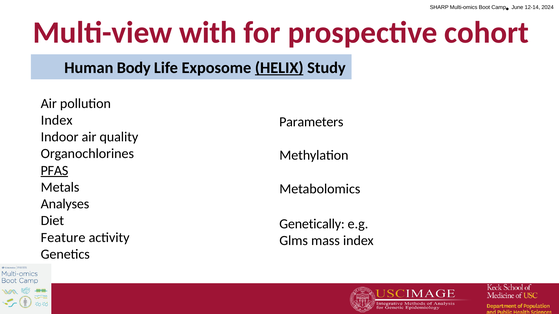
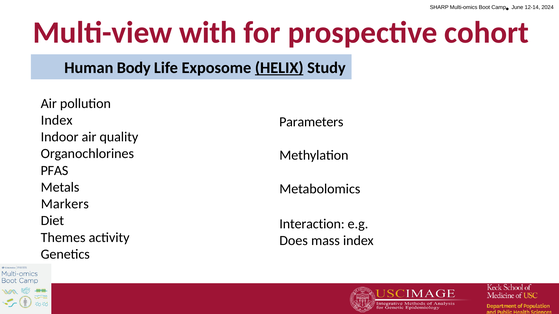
PFAS underline: present -> none (54, 171)
Analyses: Analyses -> Markers (65, 204)
Genetically: Genetically -> Interaction (312, 224)
Feature: Feature -> Themes (63, 238)
Glms: Glms -> Does (294, 241)
